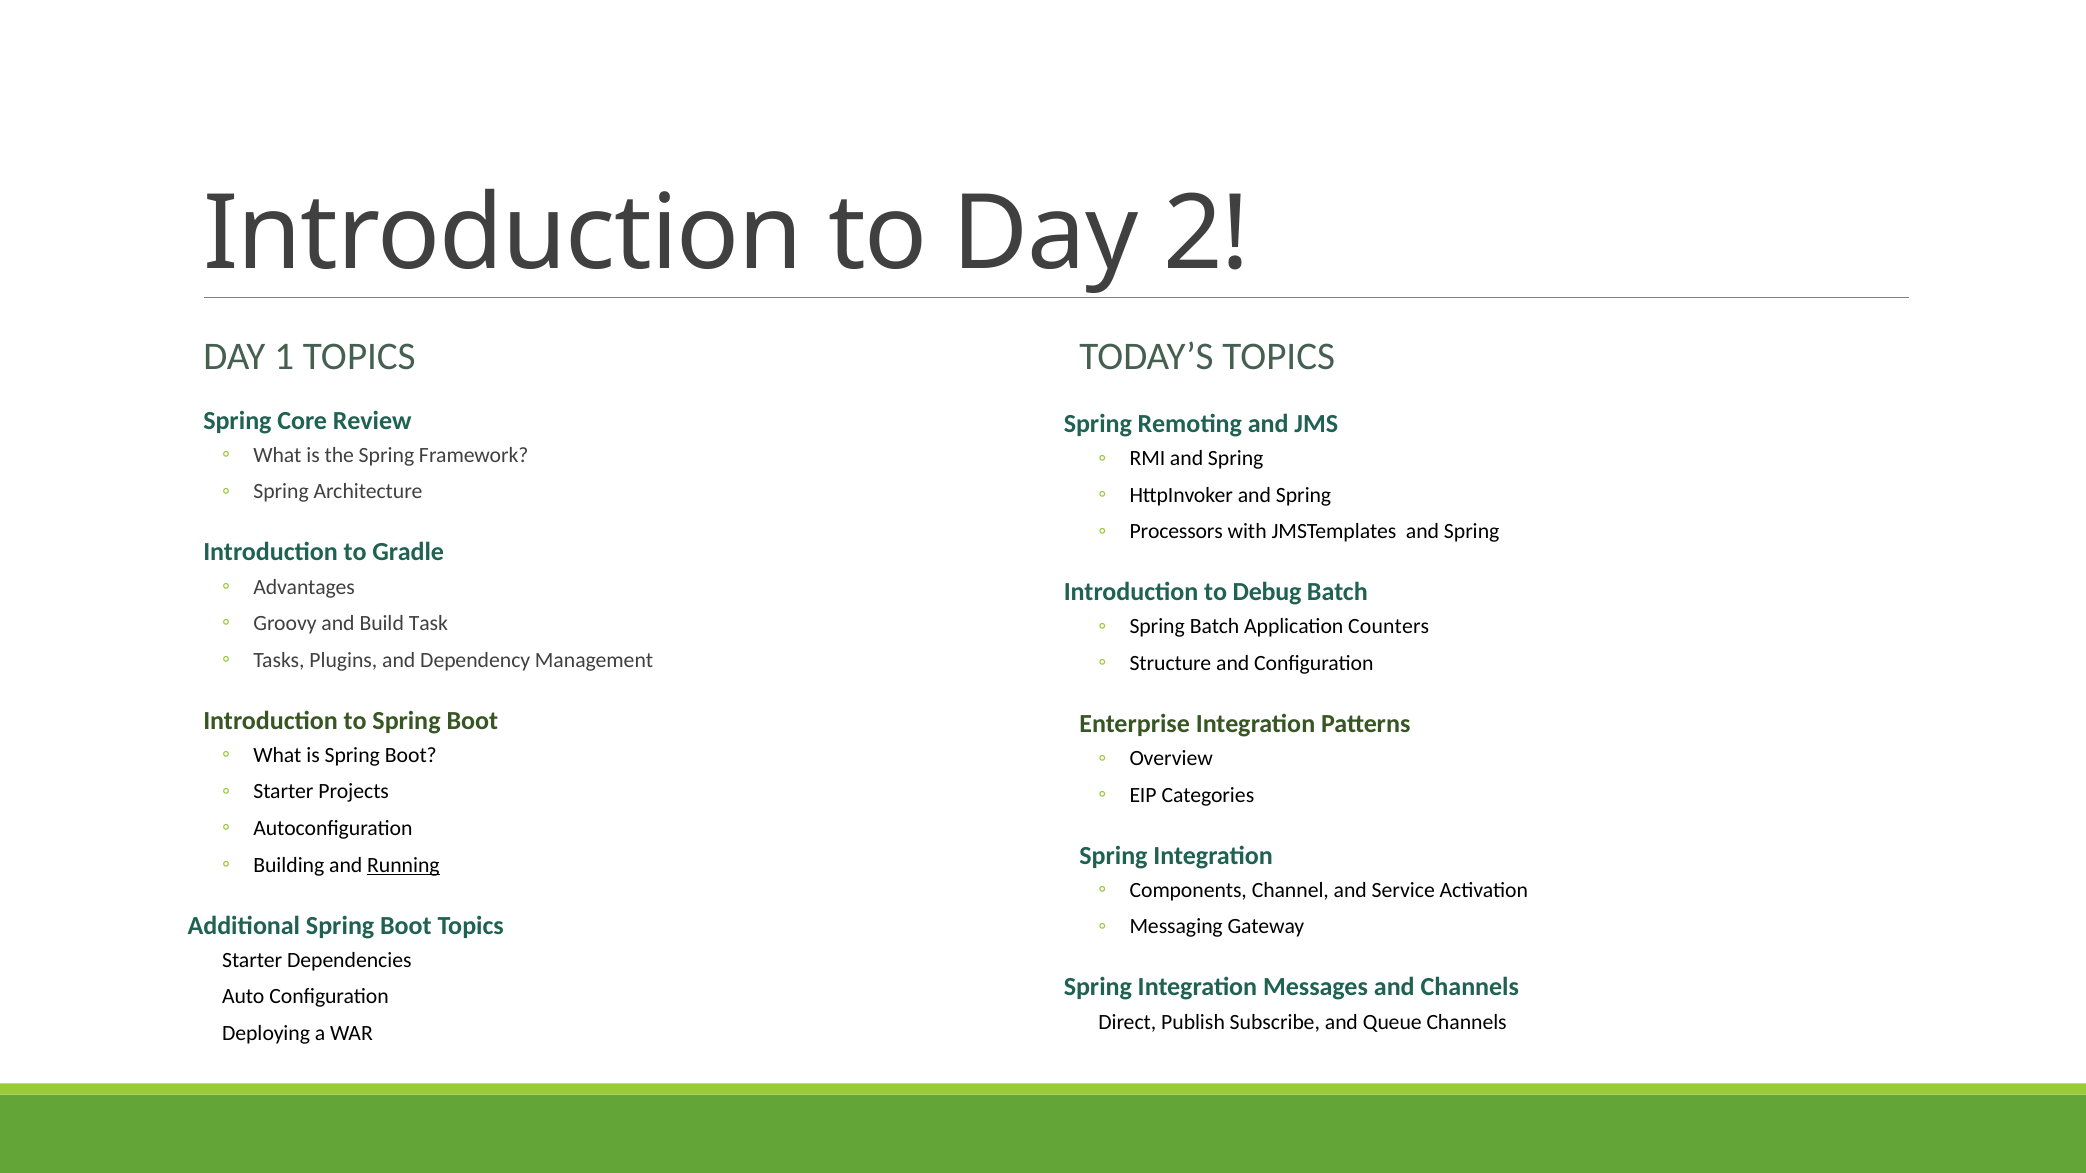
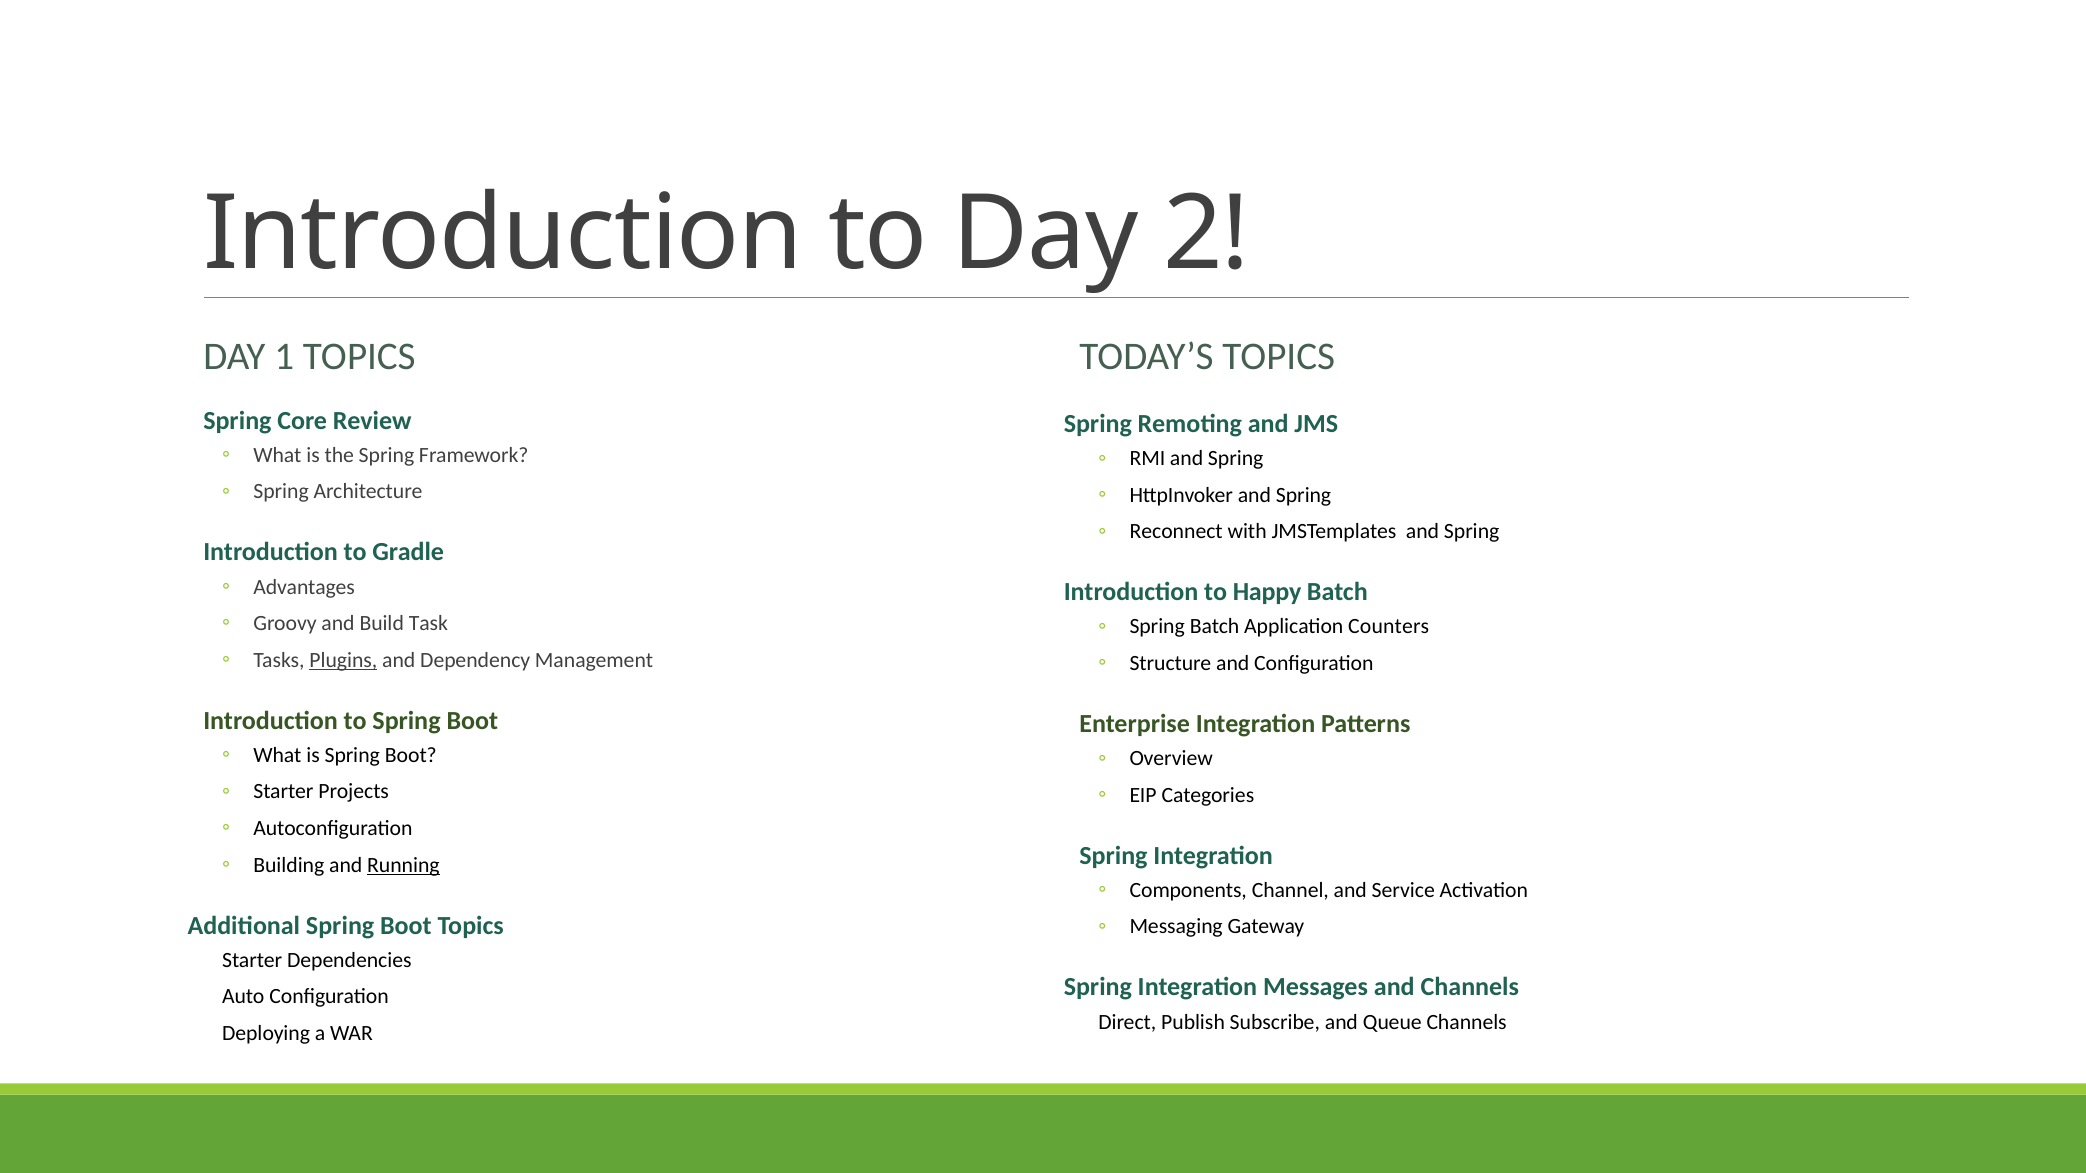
Processors: Processors -> Reconnect (1176, 532)
Debug: Debug -> Happy (1267, 592)
Plugins underline: none -> present (343, 660)
